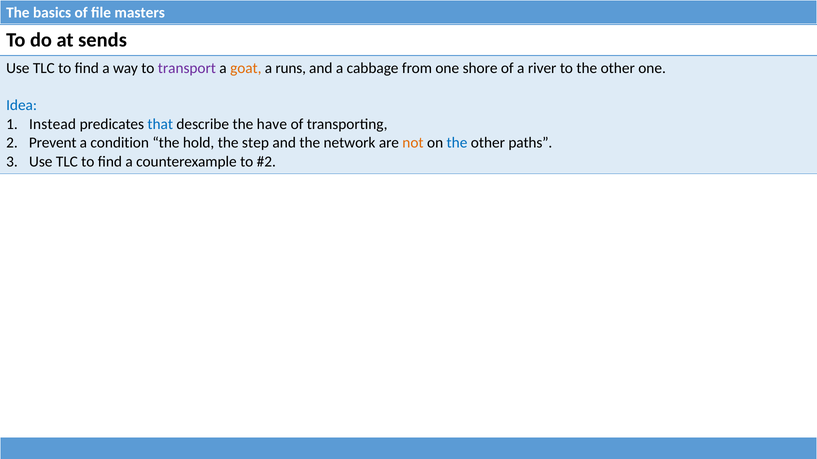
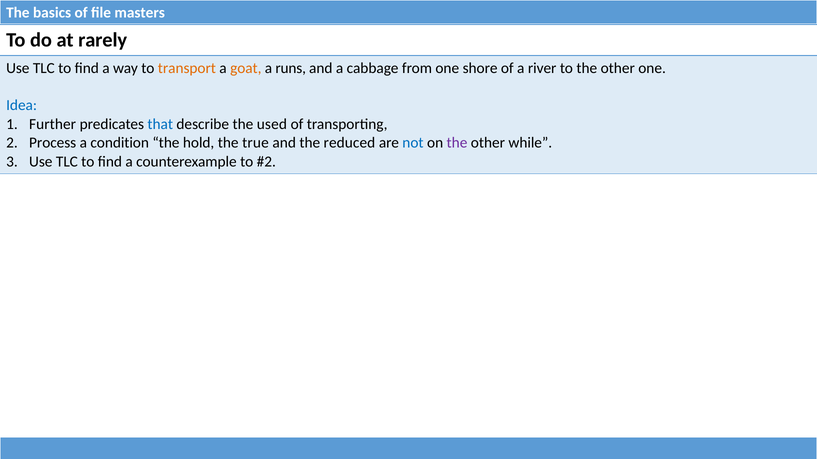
sends: sends -> rarely (103, 40)
transport colour: purple -> orange (187, 68)
Instead: Instead -> Further (53, 124)
have: have -> used (272, 124)
Prevent: Prevent -> Process (53, 143)
step: step -> true (255, 143)
network: network -> reduced (349, 143)
not colour: orange -> blue (413, 143)
the colour: blue -> purple (457, 143)
paths: paths -> while (530, 143)
